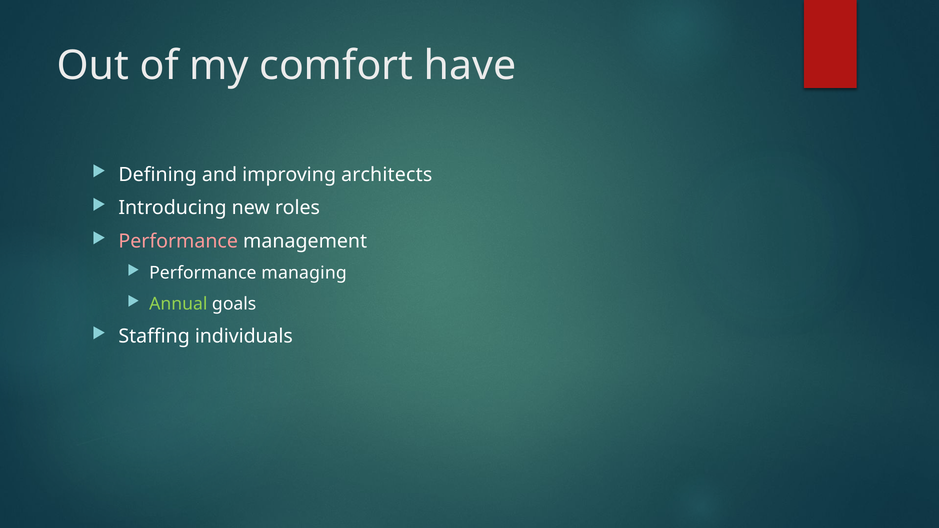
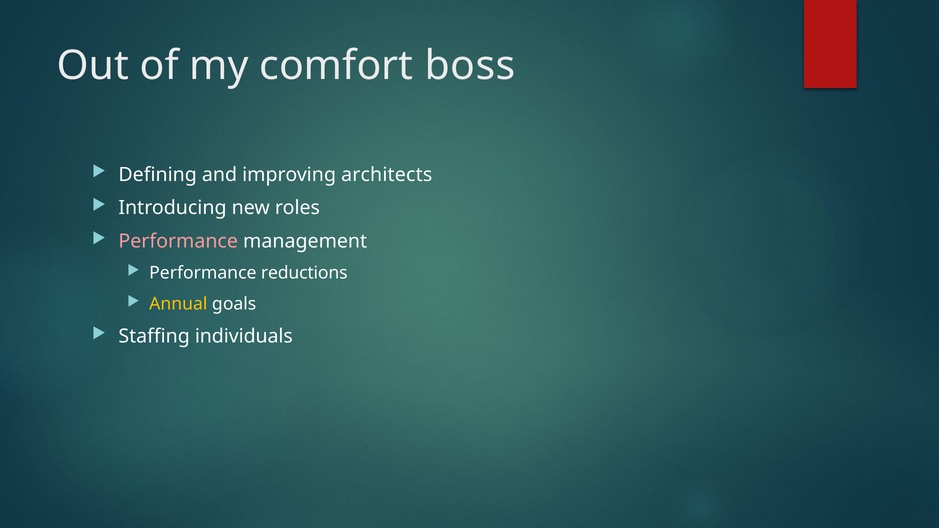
have: have -> boss (470, 66)
managing: managing -> reductions (304, 273)
Annual colour: light green -> yellow (178, 304)
